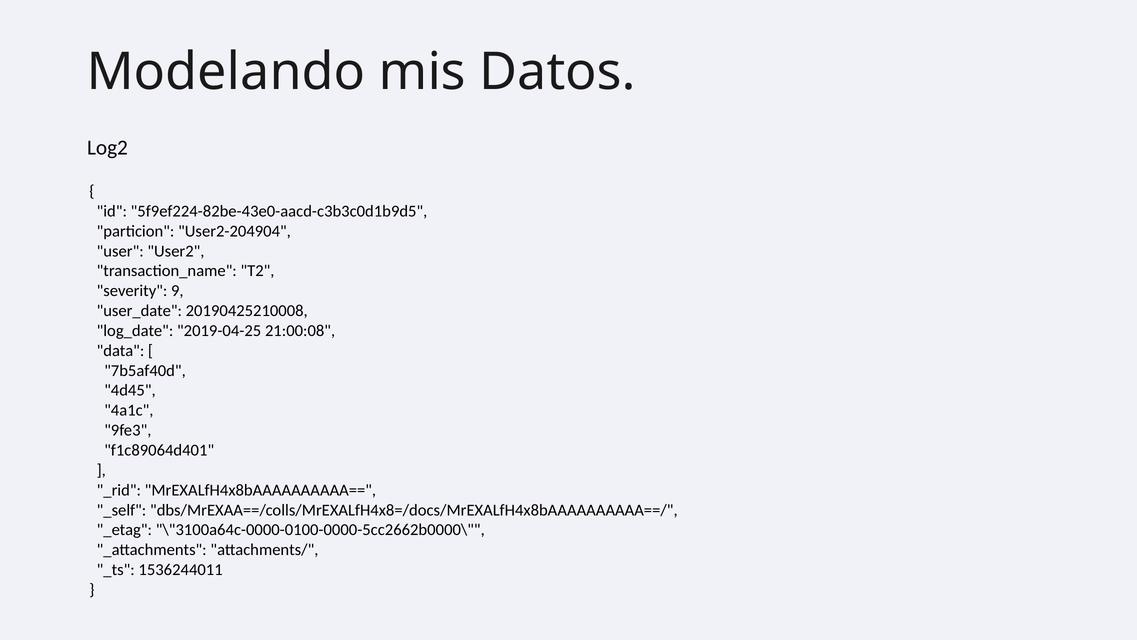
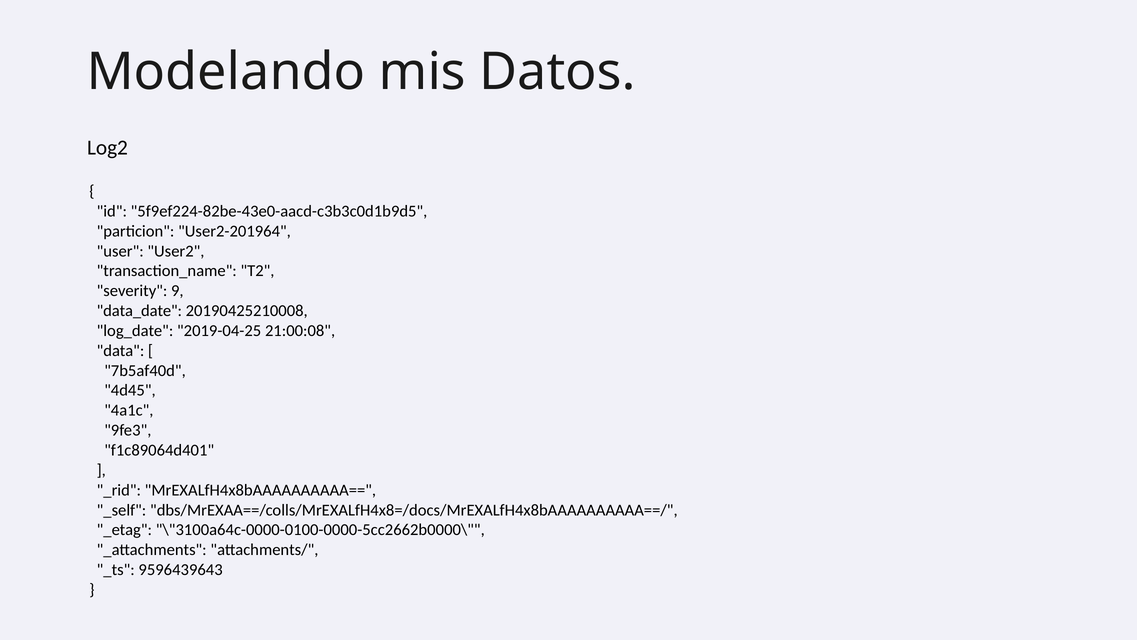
User2-204904: User2-204904 -> User2-201964 (235, 231)
user_date: user_date -> data_date (139, 311)
1536244011: 1536244011 -> 9596439643 (181, 569)
